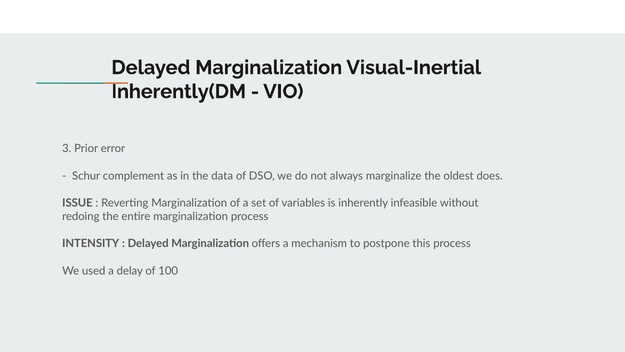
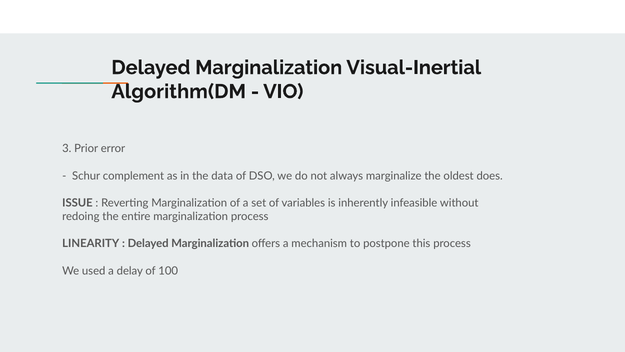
Inherently(DM: Inherently(DM -> Algorithm(DM (179, 91)
INTENSITY: INTENSITY -> LINEARITY (91, 243)
